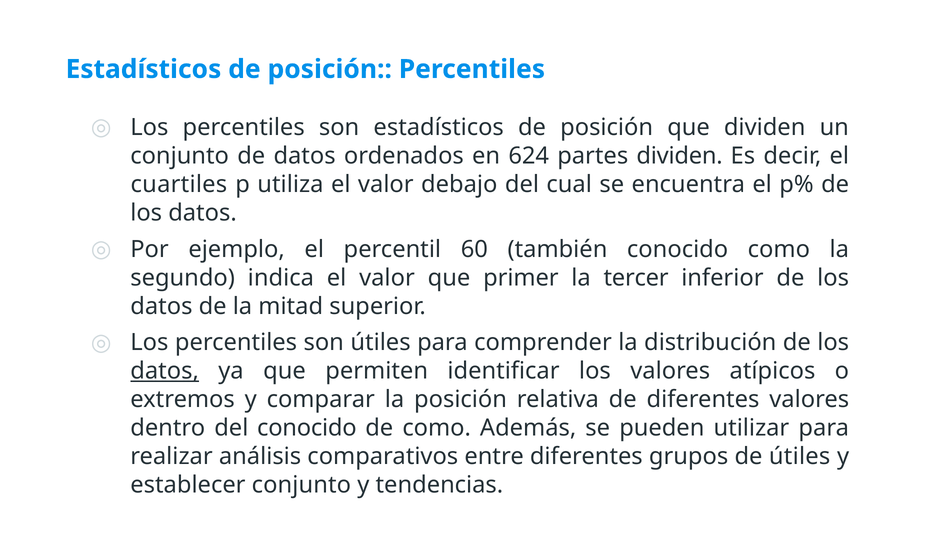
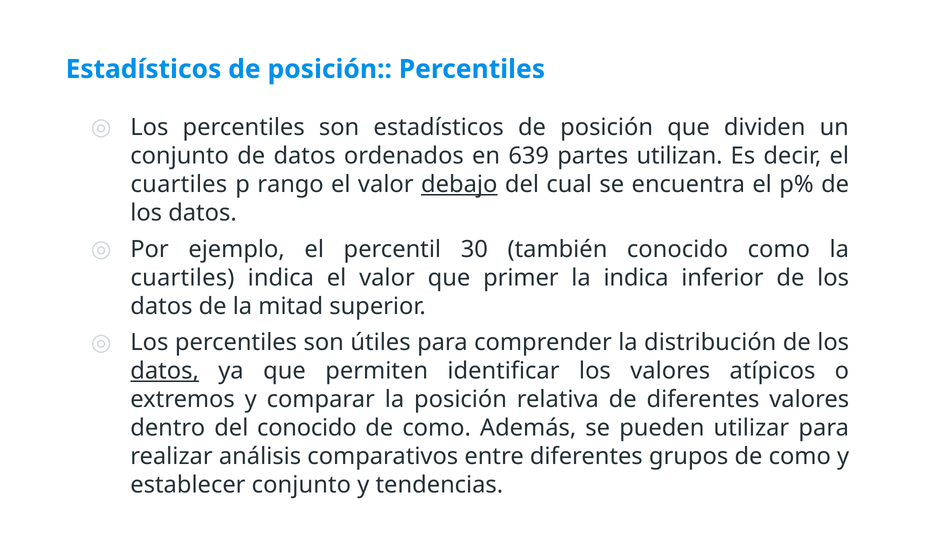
624: 624 -> 639 (529, 156)
partes dividen: dividen -> utilizan (680, 156)
utiliza: utiliza -> rango (291, 184)
debajo underline: none -> present (459, 184)
60: 60 -> 30 (474, 249)
segundo: segundo -> cuartiles (182, 278)
la tercer: tercer -> indica (636, 278)
grupos de útiles: útiles -> como (800, 456)
